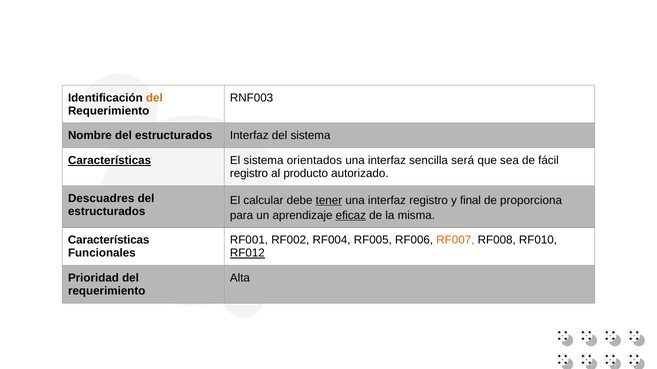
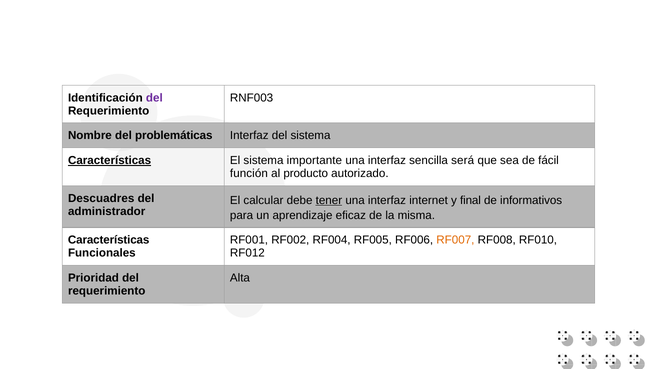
del colour: orange -> purple (154, 98)
Nombre del estructurados: estructurados -> problemáticas (174, 136)
orientados: orientados -> importante (314, 161)
registro: registro -> función (249, 174)
interfaz registro: registro -> internet (429, 201)
proporciona: proporciona -> informativos (531, 201)
estructurados: estructurados -> administrador (107, 212)
eficaz underline: present -> none (351, 216)
RF012 underline: present -> none (247, 254)
